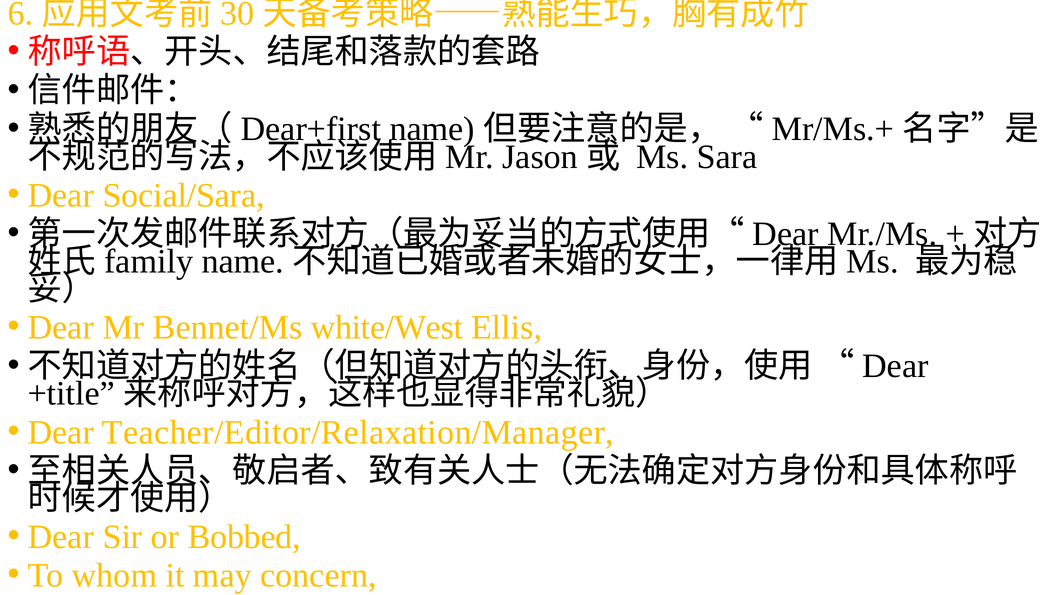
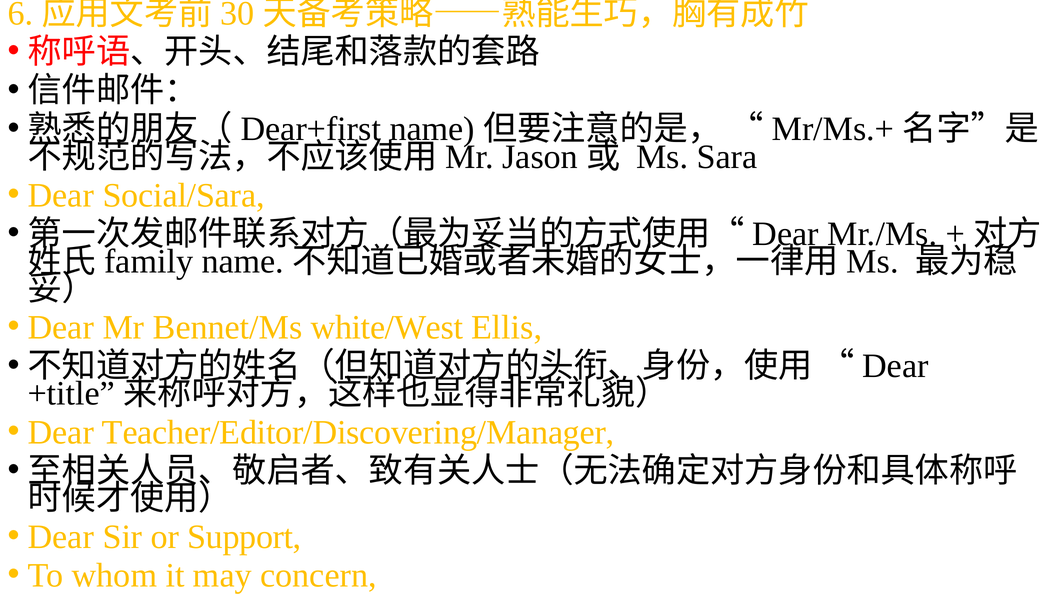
Teacher/Editor/Relaxation/Manager: Teacher/Editor/Relaxation/Manager -> Teacher/Editor/Discovering/Manager (358, 432)
Bobbed: Bobbed -> Support (244, 537)
